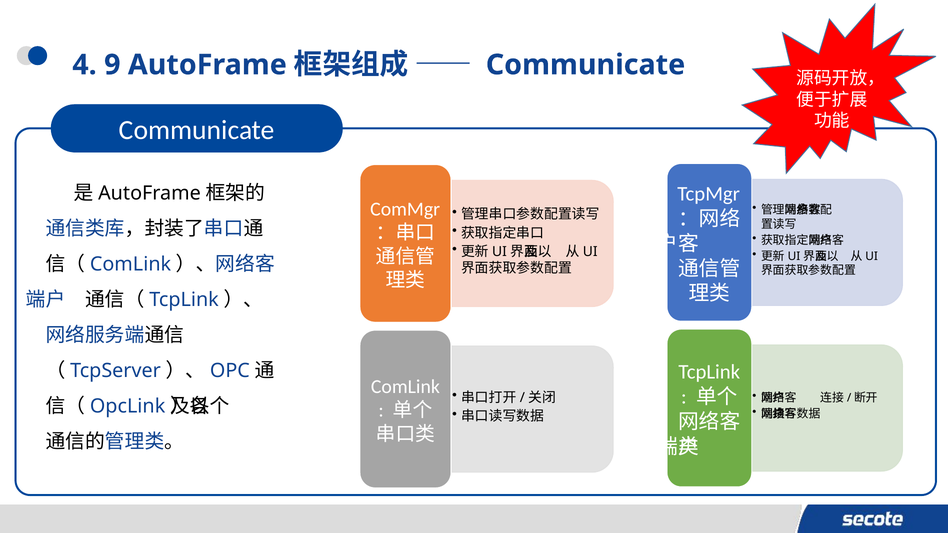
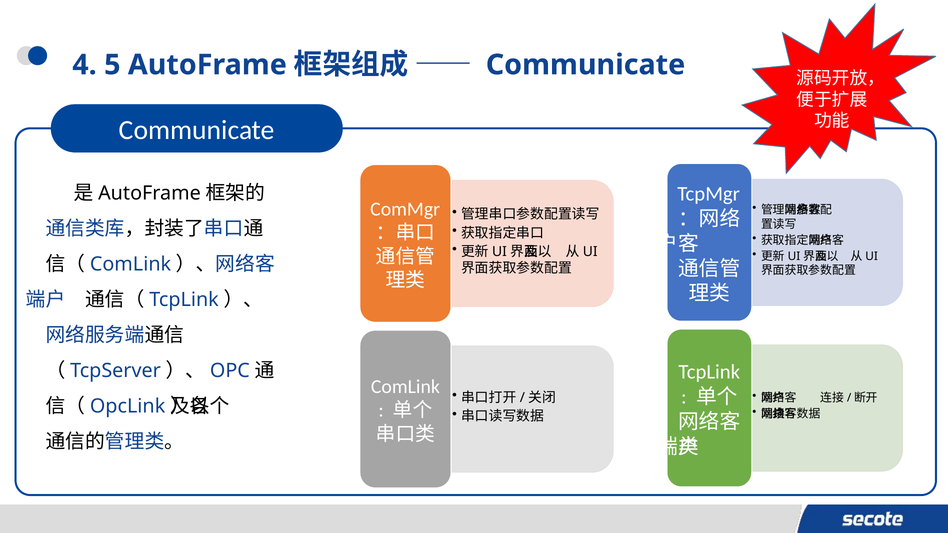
9: 9 -> 5 (112, 65)
